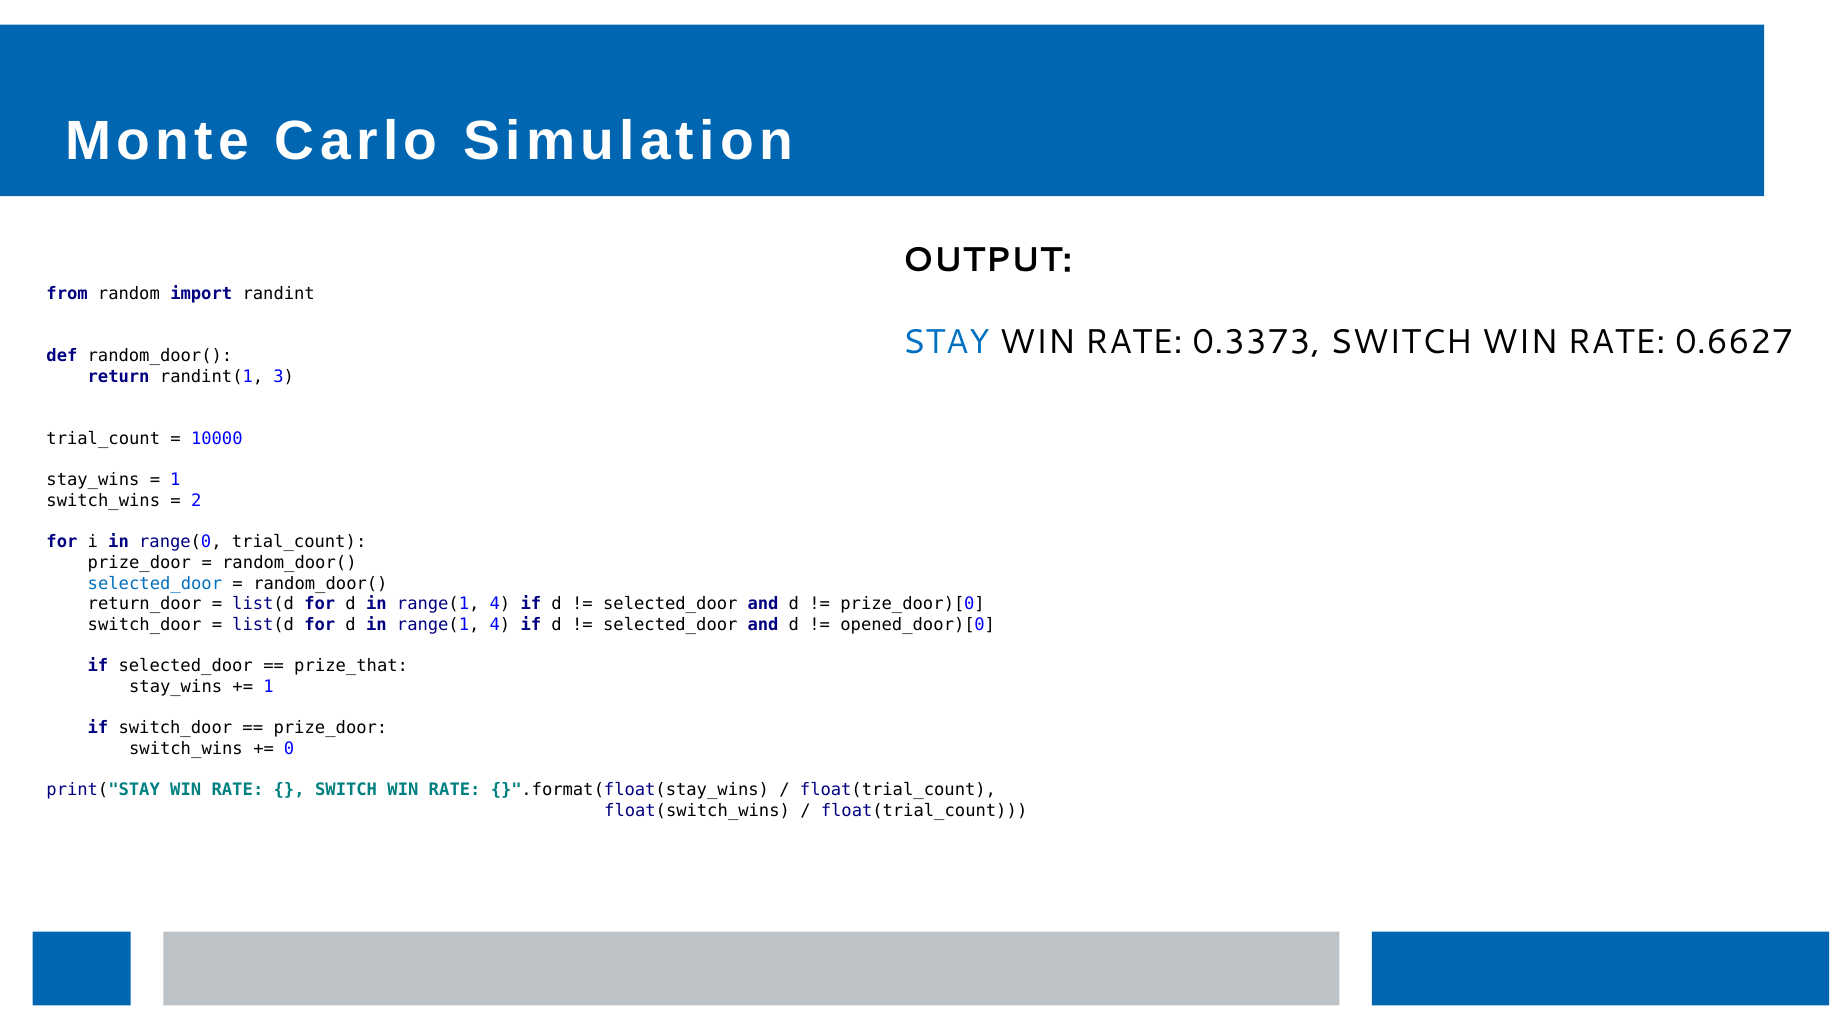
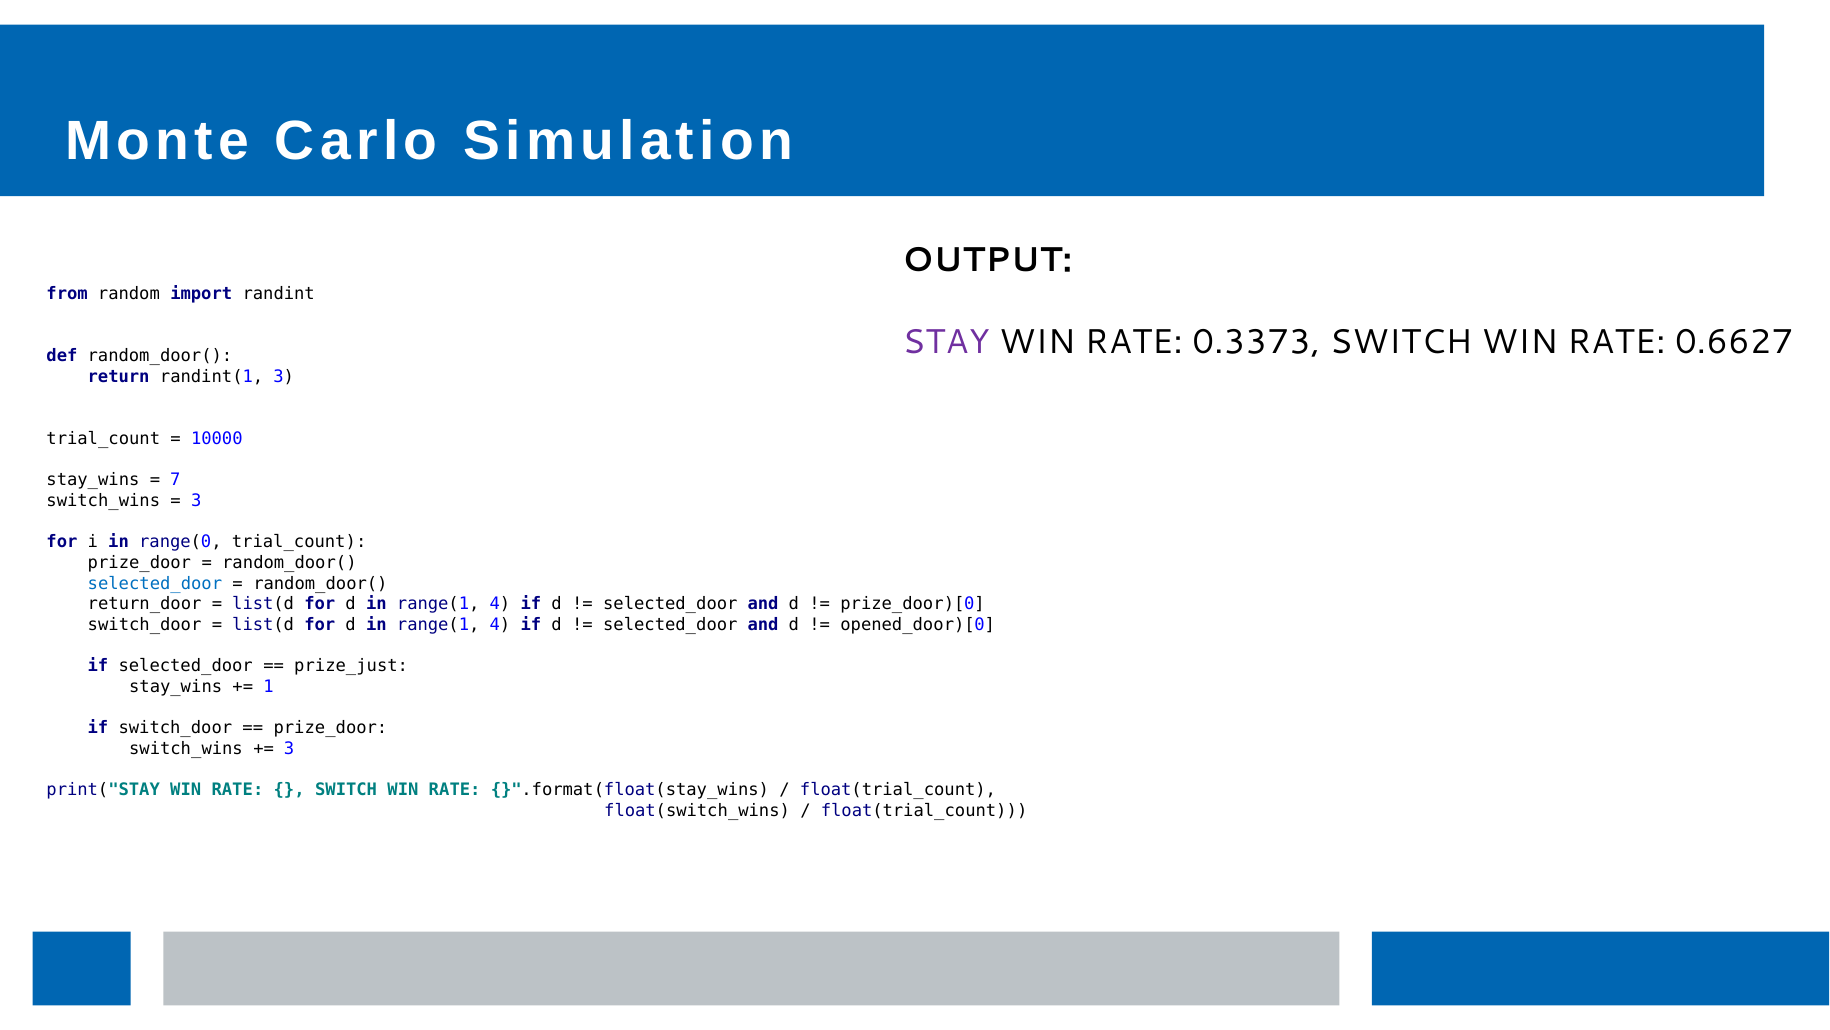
STAY colour: blue -> purple (946, 342)
1: 1 -> 7 (175, 480)
2: 2 -> 3 (196, 500)
prize_that: prize_that -> prize_just (351, 666)
0: 0 -> 3 (289, 748)
